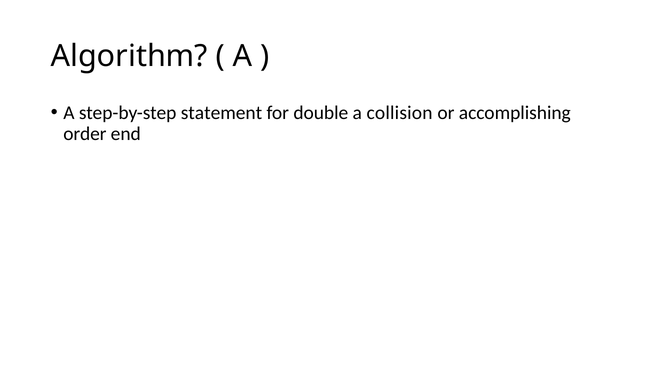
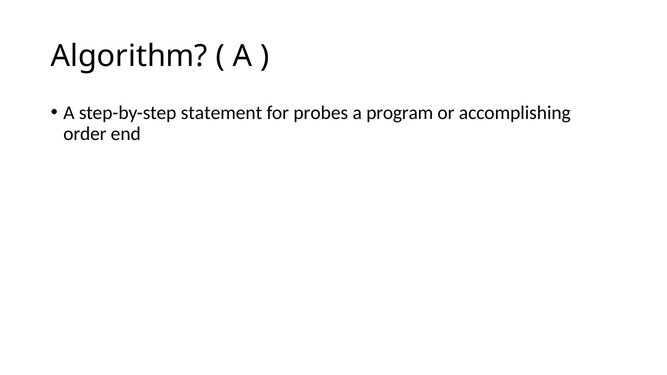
double: double -> probes (321, 113)
collision: collision -> program (400, 113)
